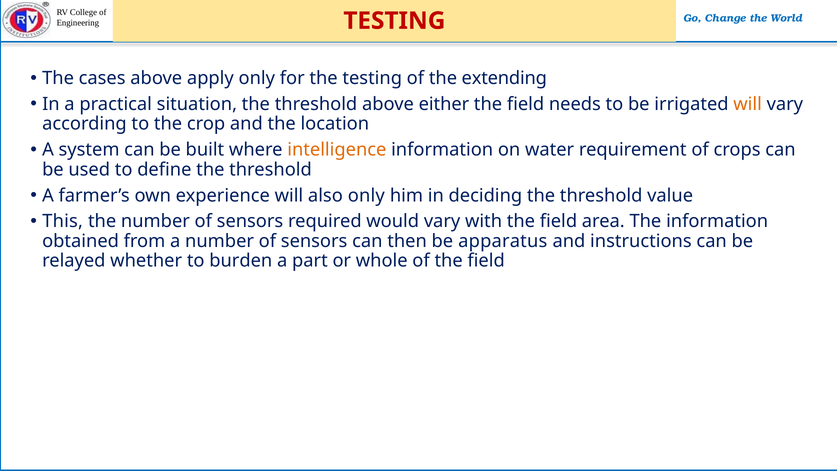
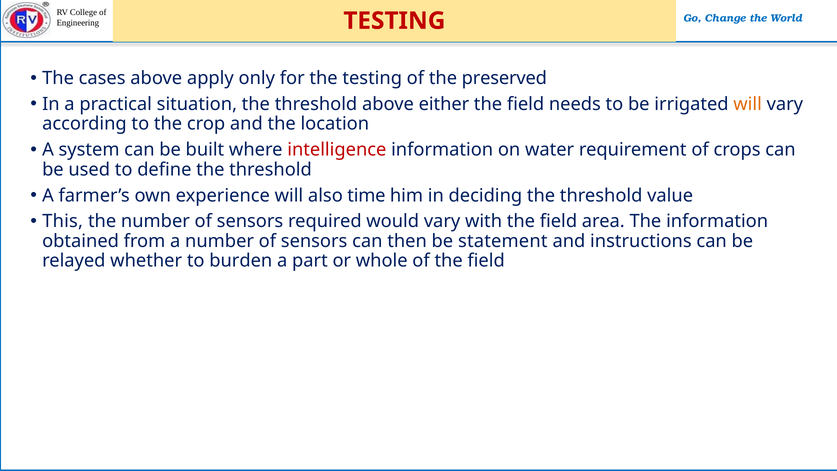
extending: extending -> preserved (504, 78)
intelligence colour: orange -> red (337, 150)
also only: only -> time (366, 195)
apparatus: apparatus -> statement (503, 241)
